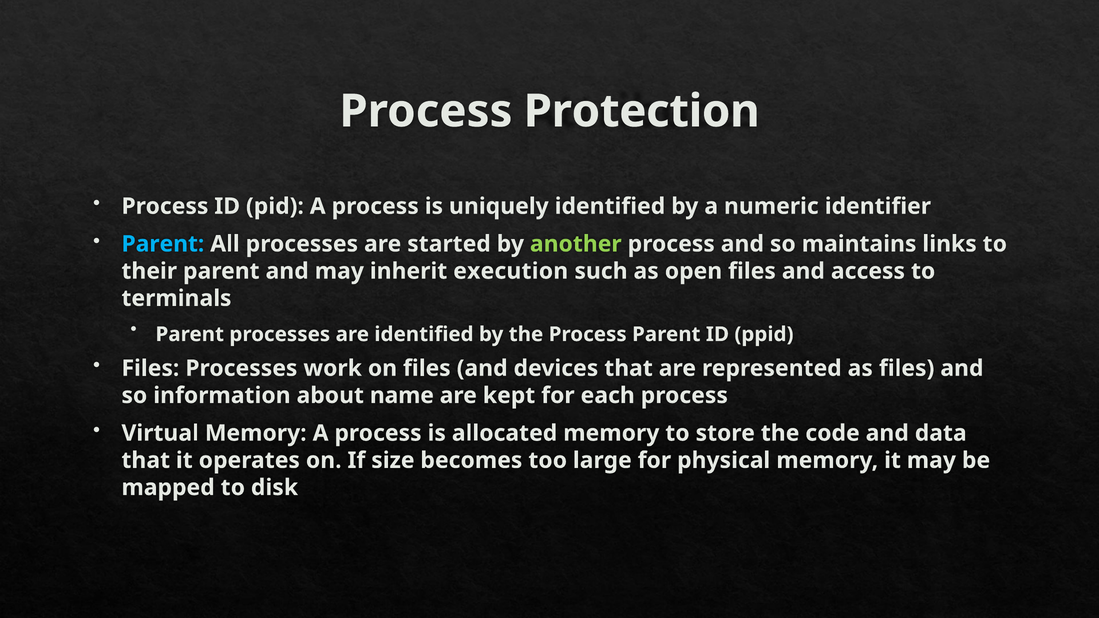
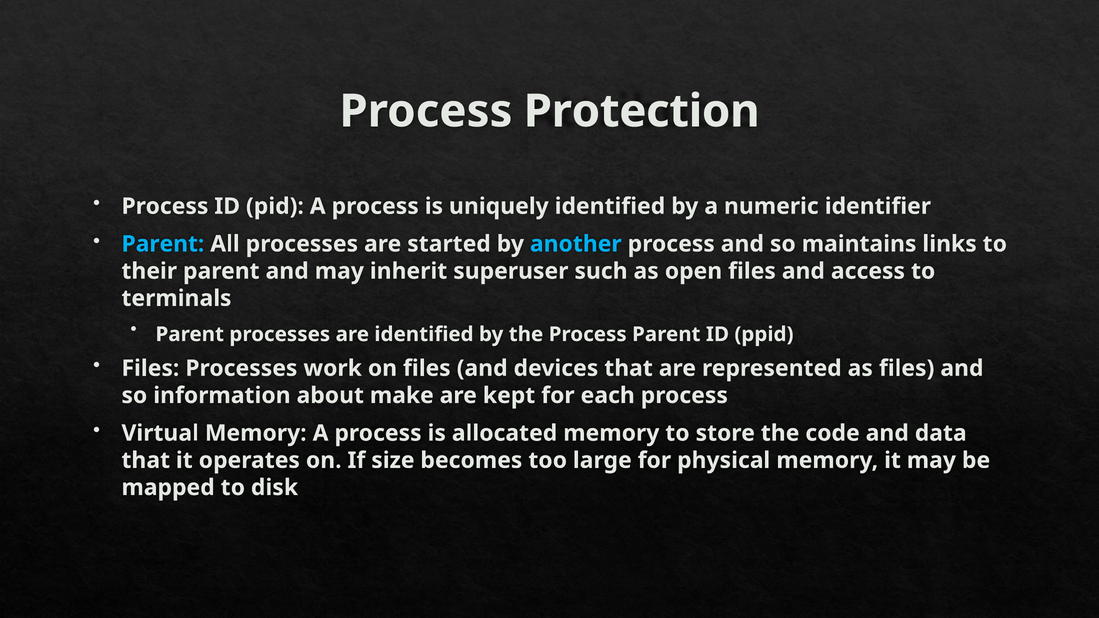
another colour: light green -> light blue (576, 244)
execution: execution -> superuser (511, 271)
name: name -> make (402, 396)
